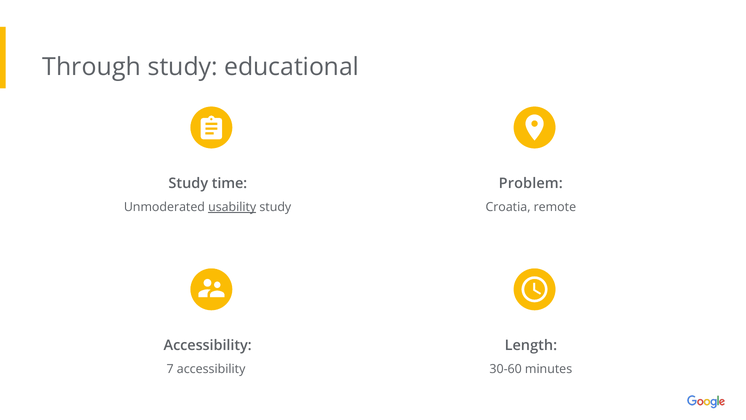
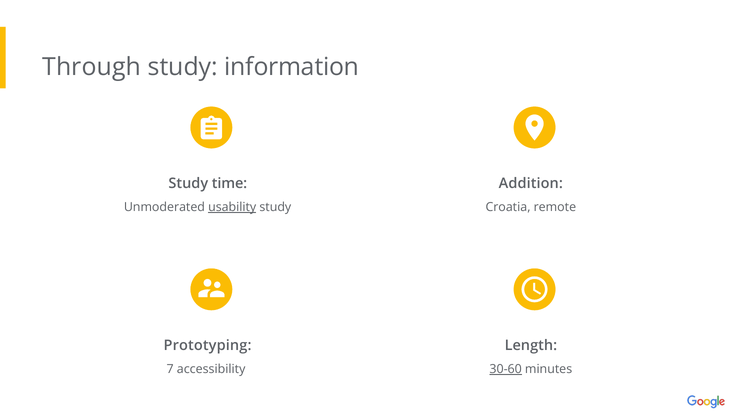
educational: educational -> information (292, 67)
Problem: Problem -> Addition (531, 184)
Accessibility: Accessibility -> Prototyping (208, 345)
30-60 underline: none -> present (506, 369)
